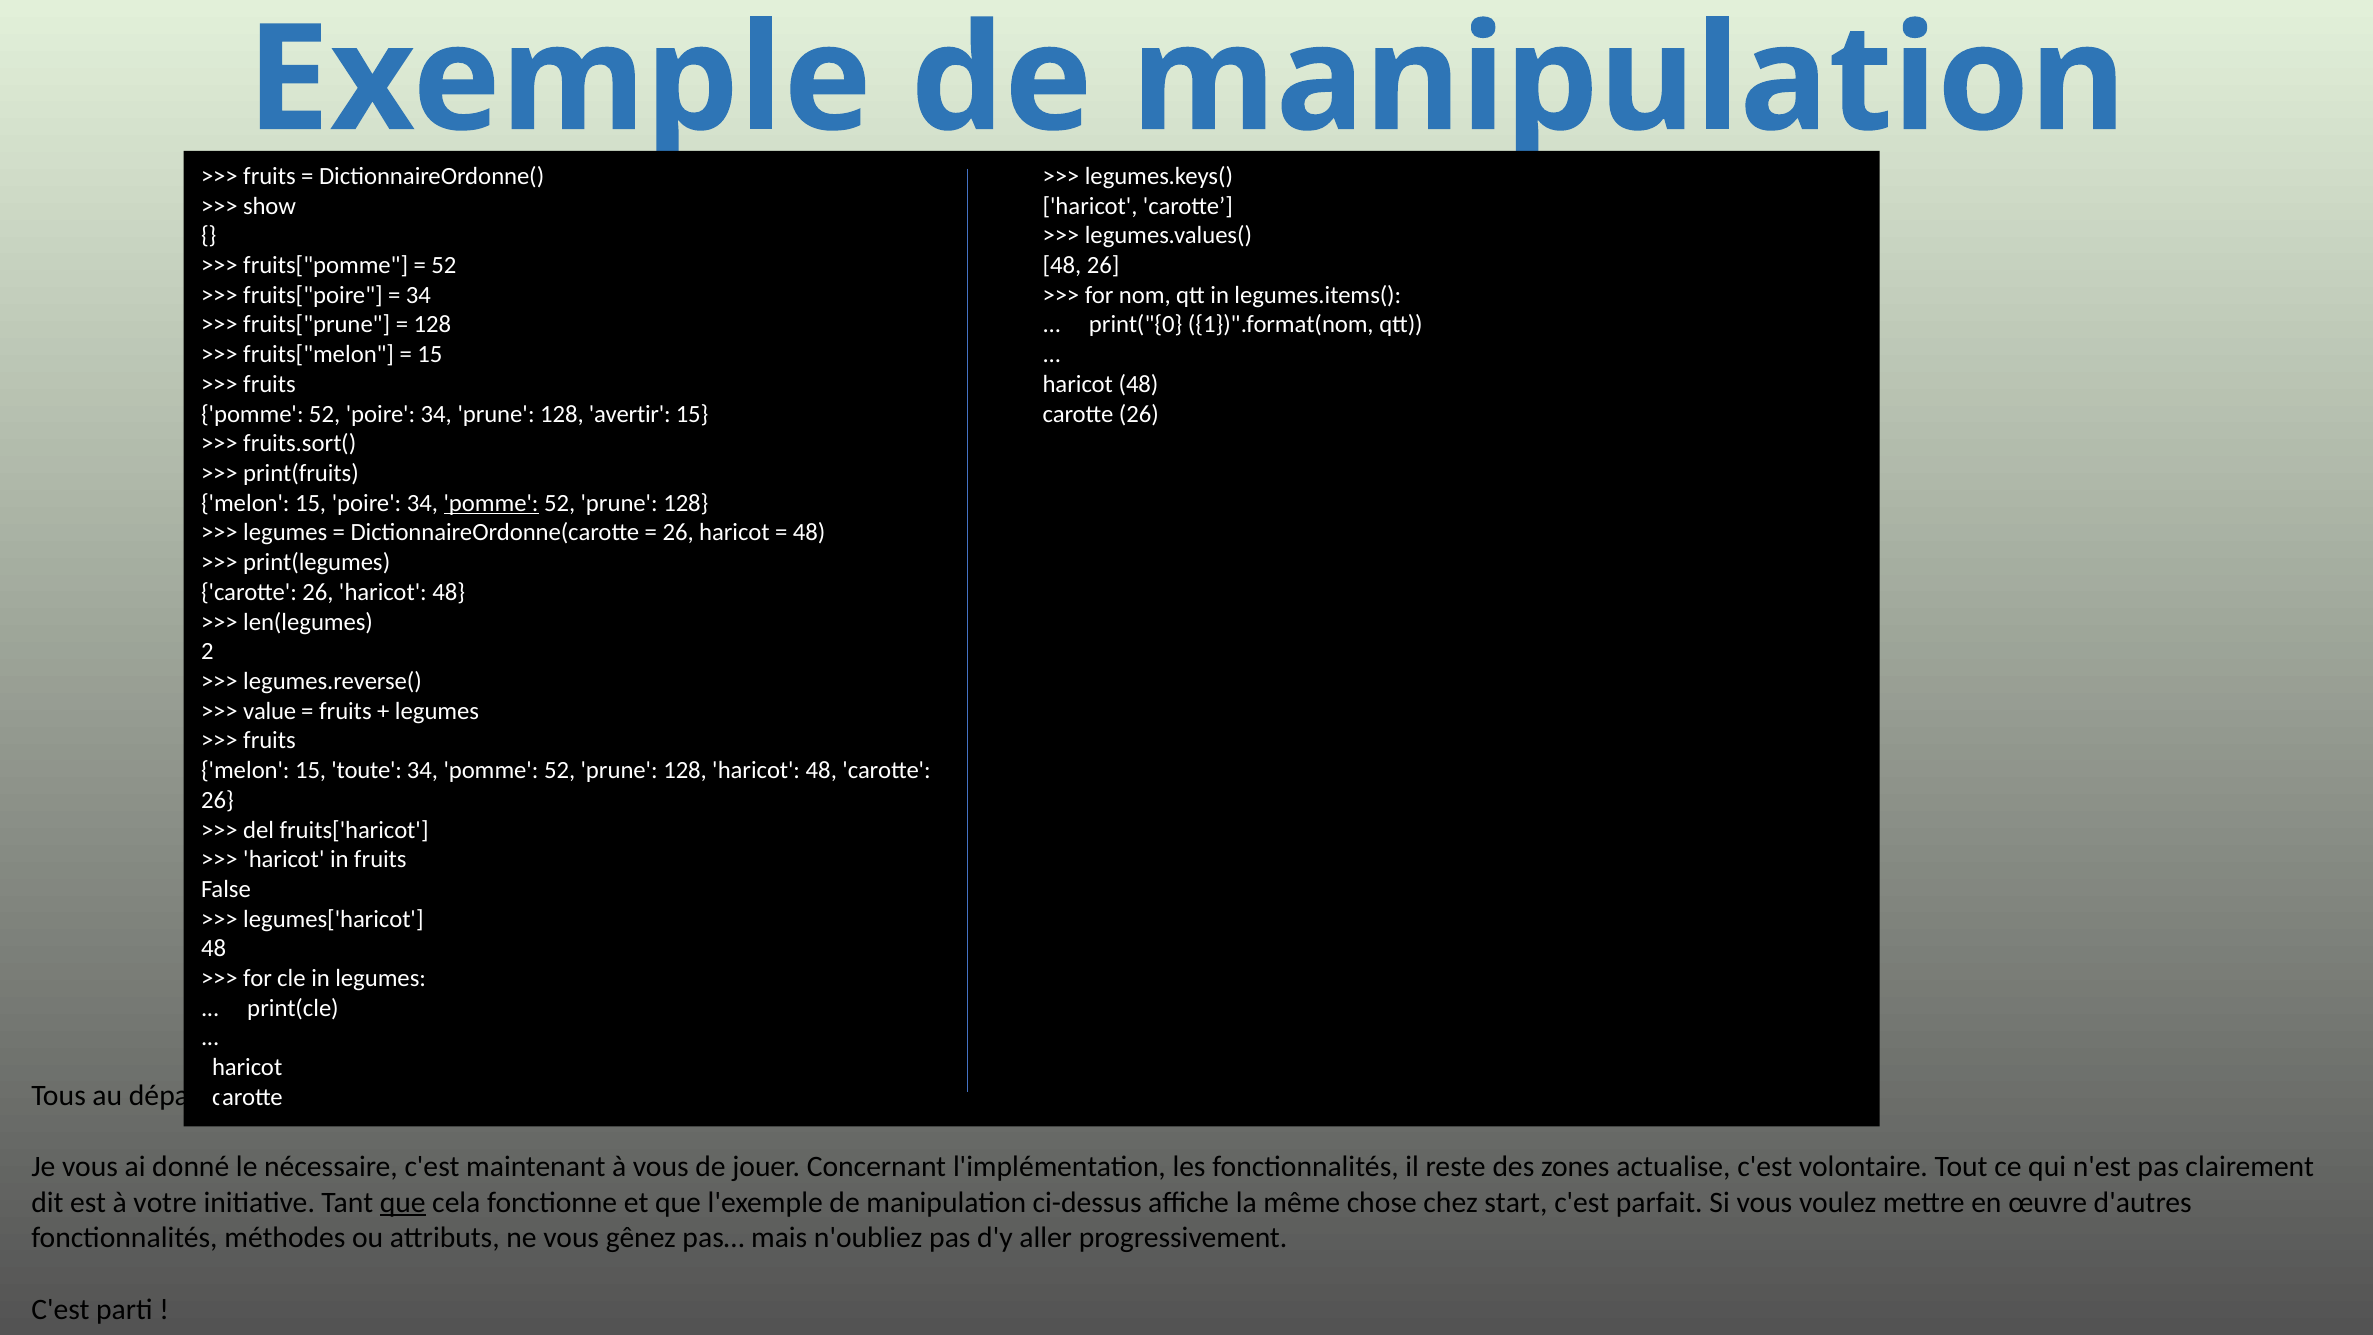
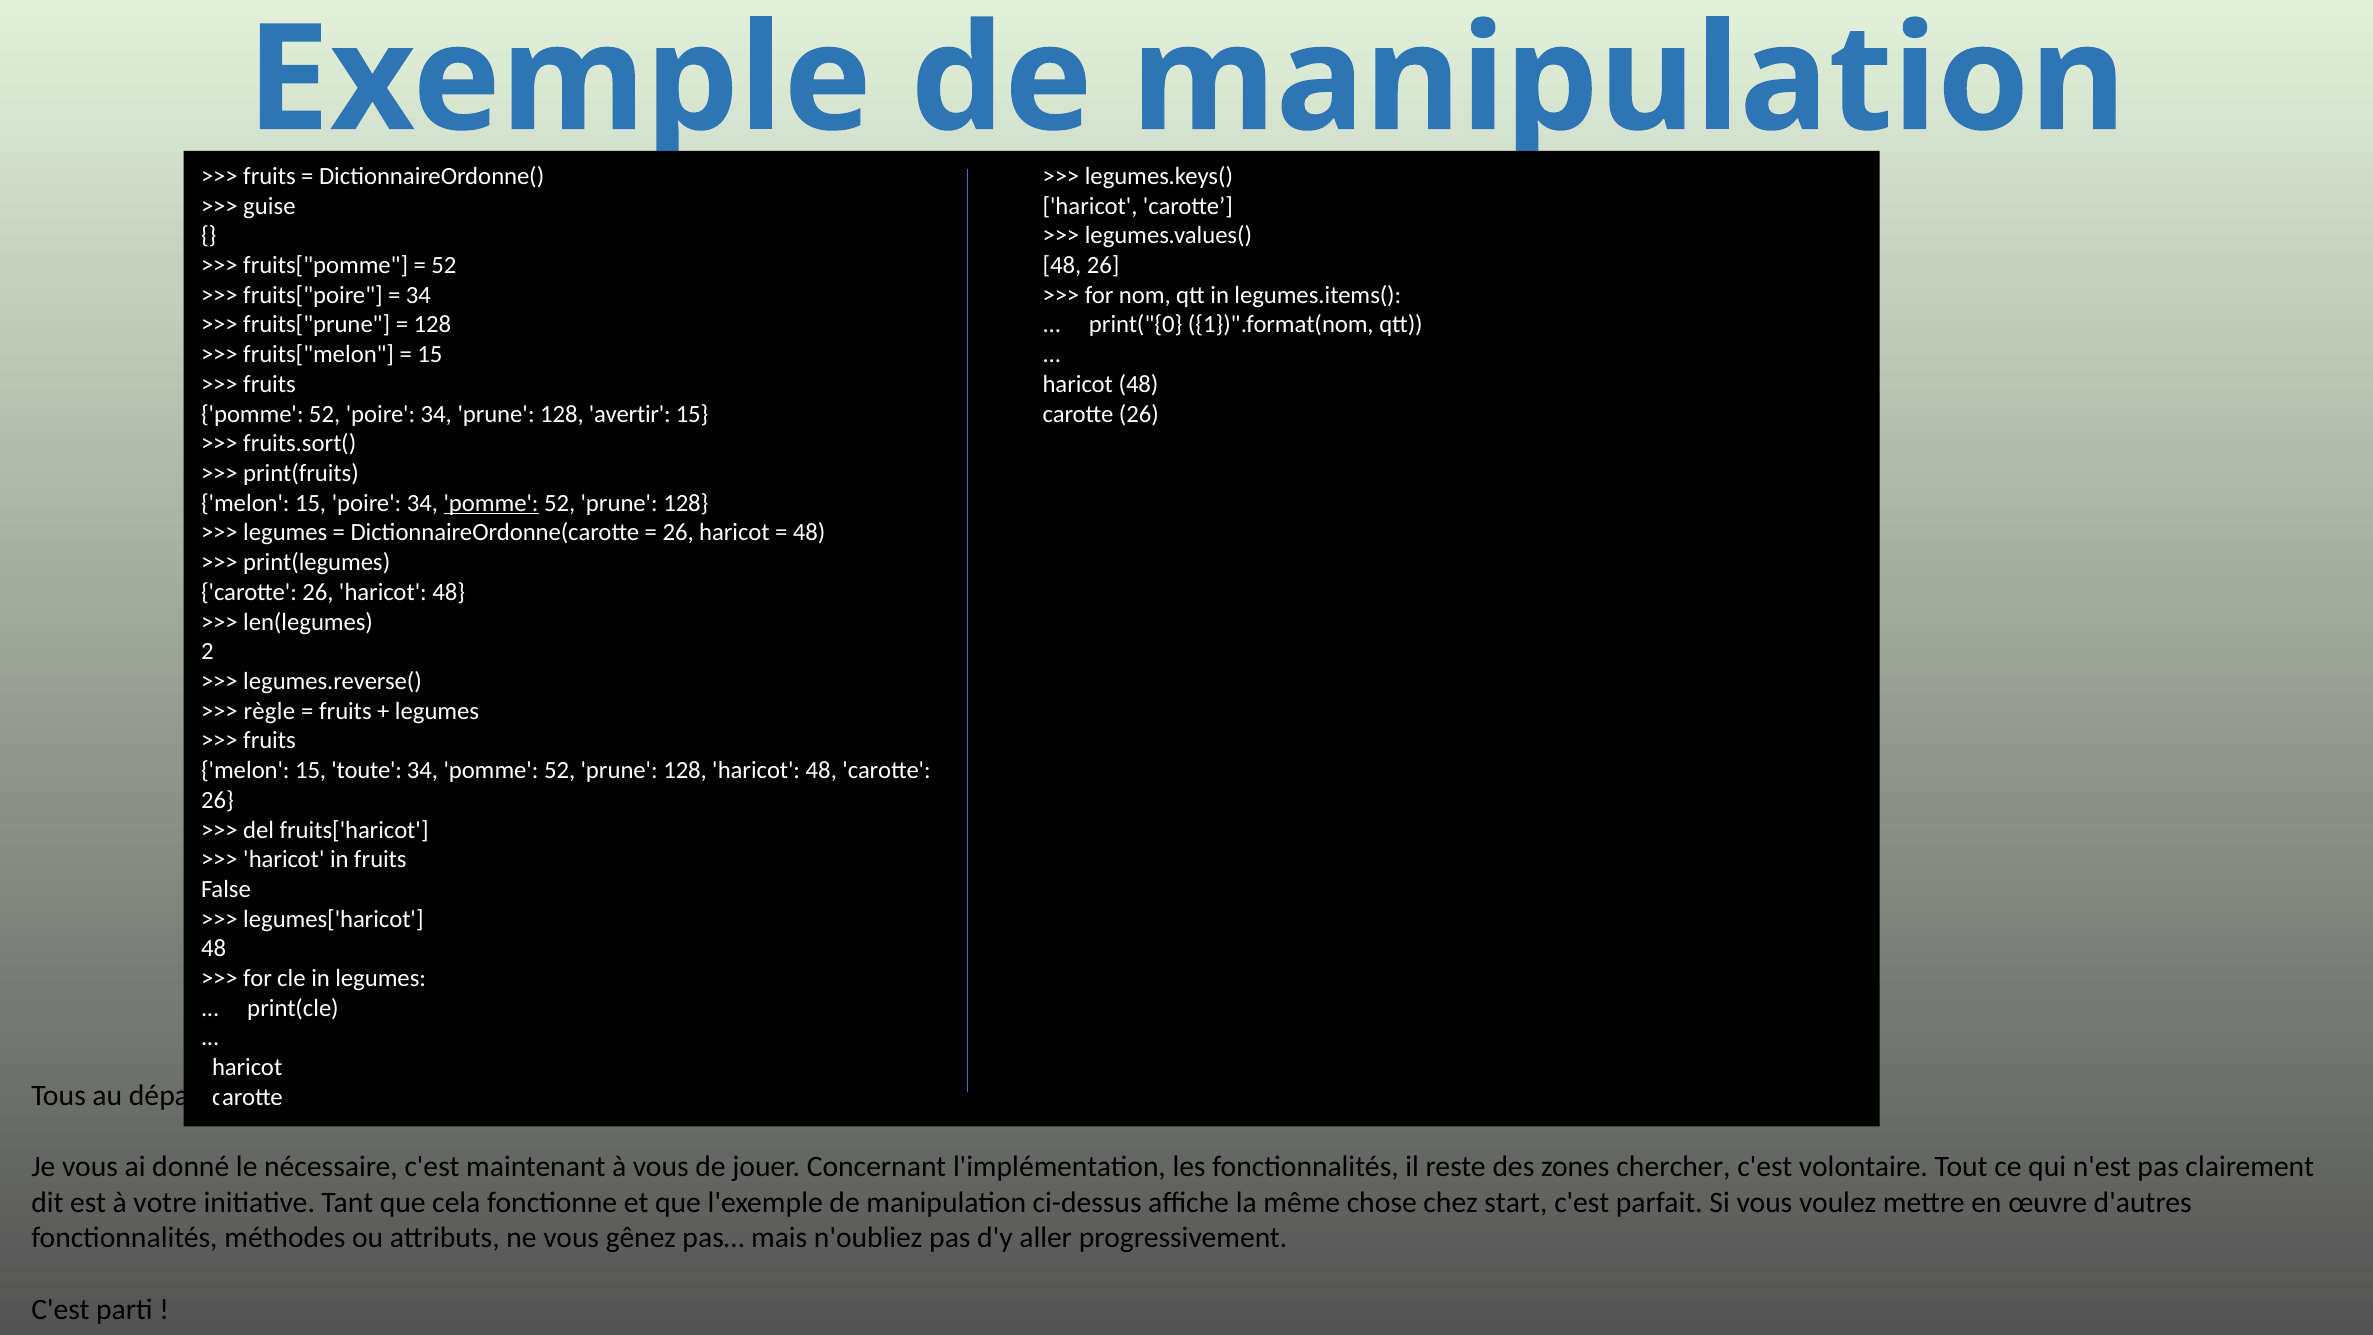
show: show -> guise (269, 206)
value: value -> règle (269, 711)
actualise: actualise -> chercher (1673, 1167)
que underline: present -> none (403, 1202)
